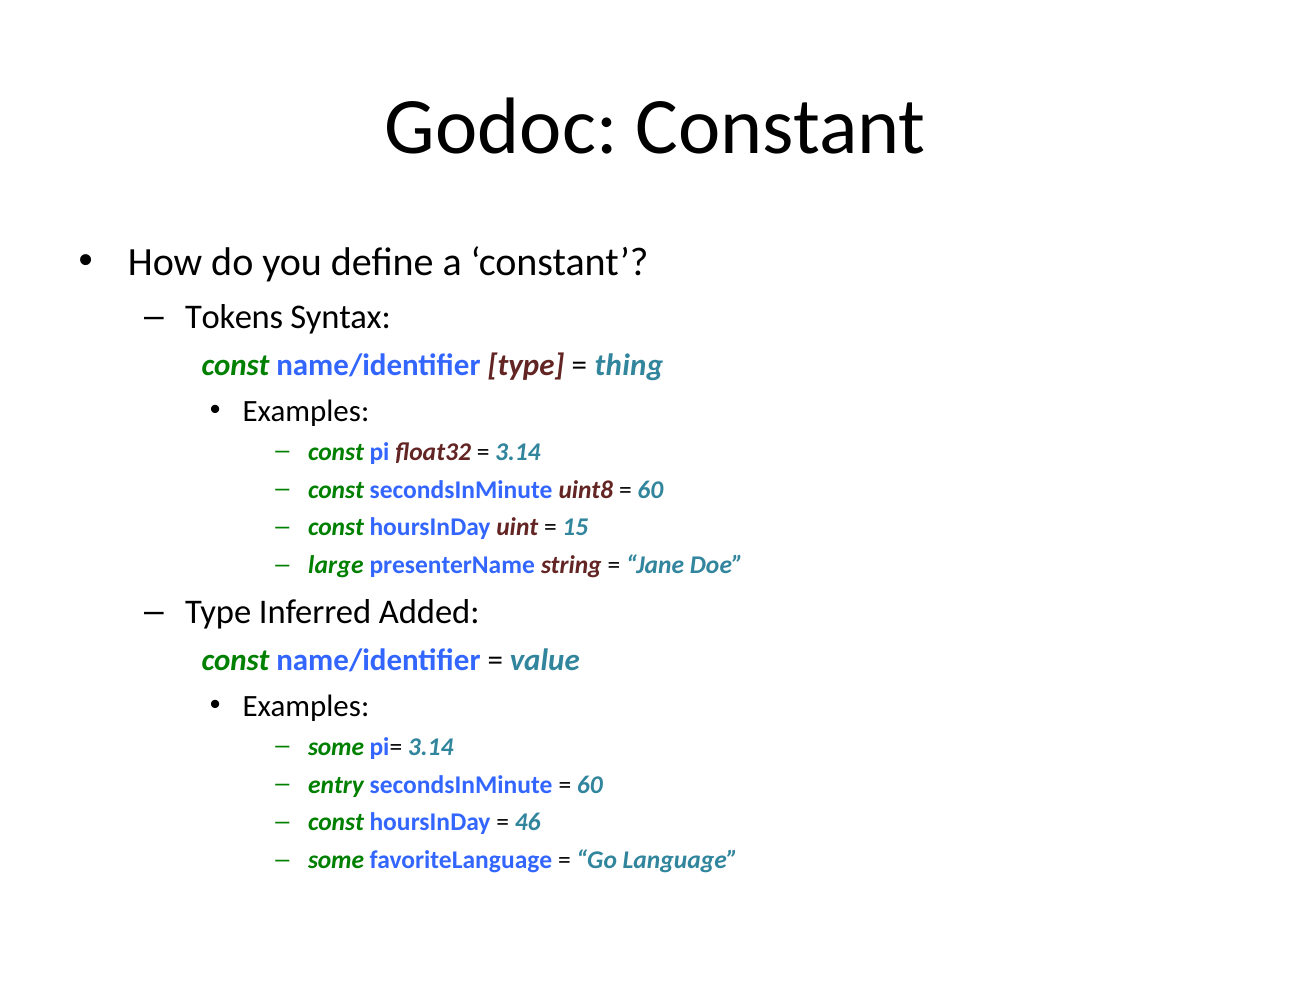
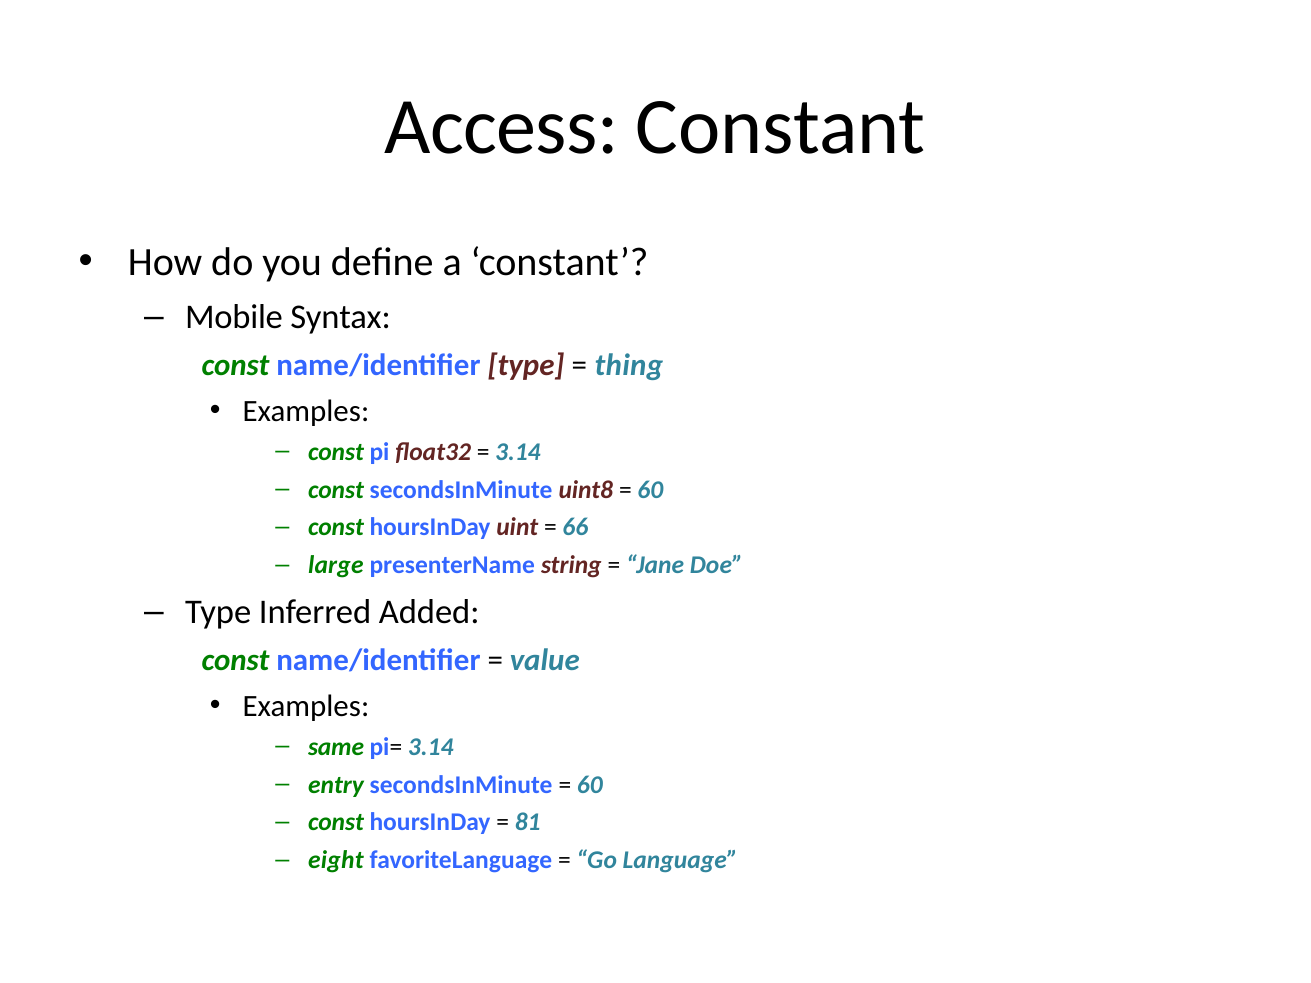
Godoc: Godoc -> Access (502, 127)
Tokens: Tokens -> Mobile (234, 317)
15: 15 -> 66 (575, 528)
some: some -> same (336, 747)
46: 46 -> 81 (528, 823)
some: some -> eight (336, 861)
